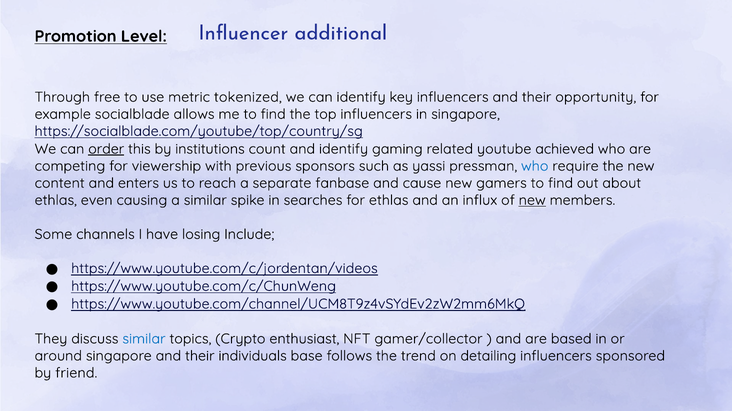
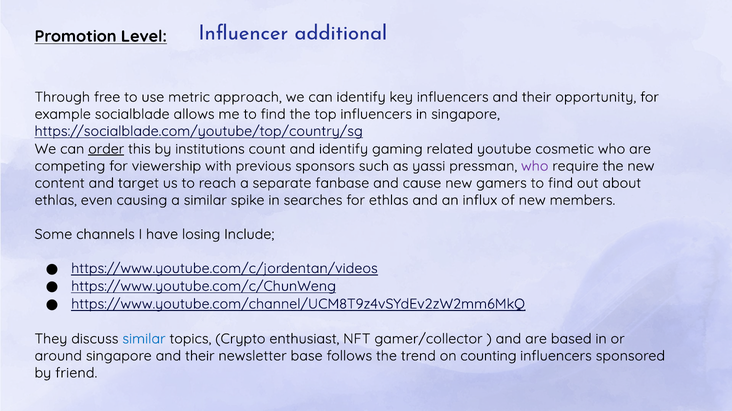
tokenized: tokenized -> approach (248, 97)
achieved: achieved -> cosmetic (565, 149)
who colour: blue -> purple (535, 166)
enters: enters -> target (138, 183)
new underline: present -> none (532, 200)
individuals: individuals -> newsletter (253, 356)
detailing: detailing -> counting (488, 356)
